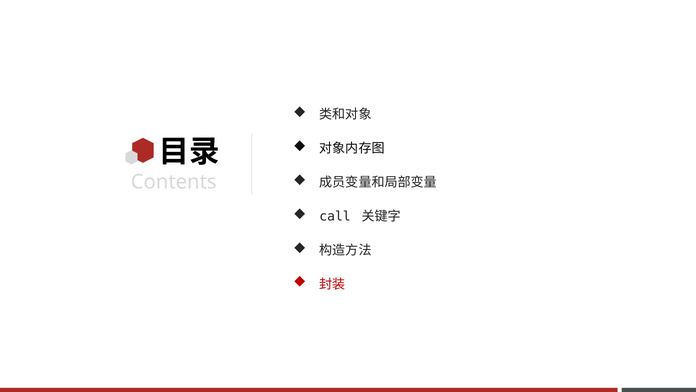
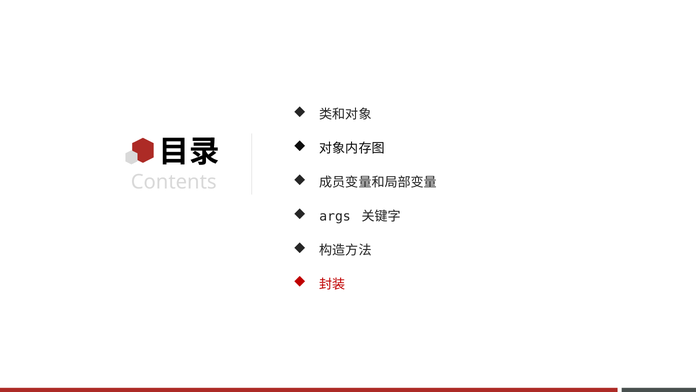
call: call -> args (335, 216)
